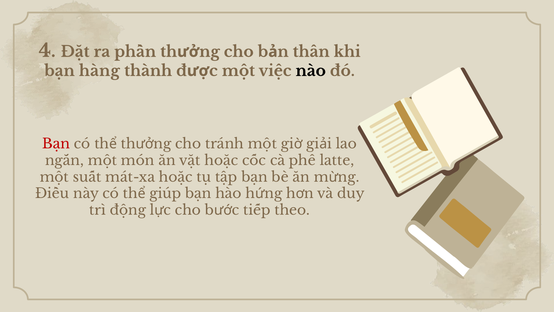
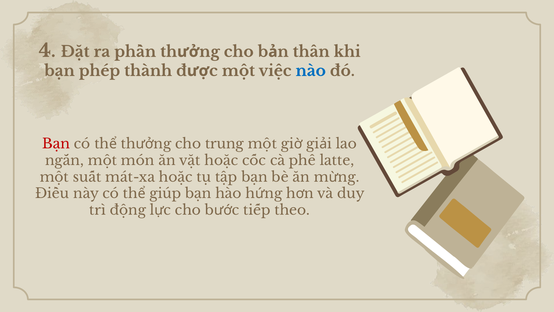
hàng: hàng -> phép (99, 71)
nào colour: black -> blue (311, 71)
tránh: tránh -> trung (224, 144)
